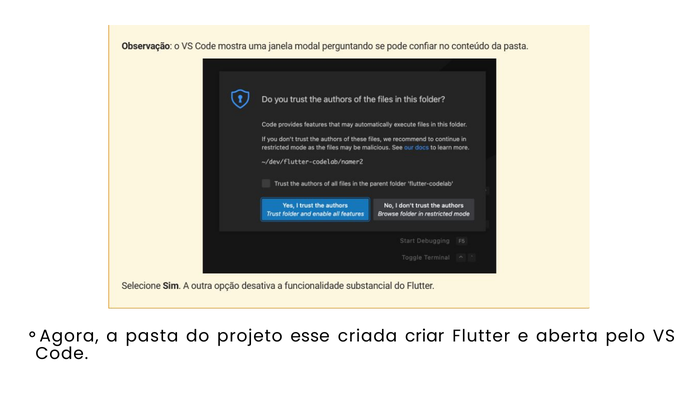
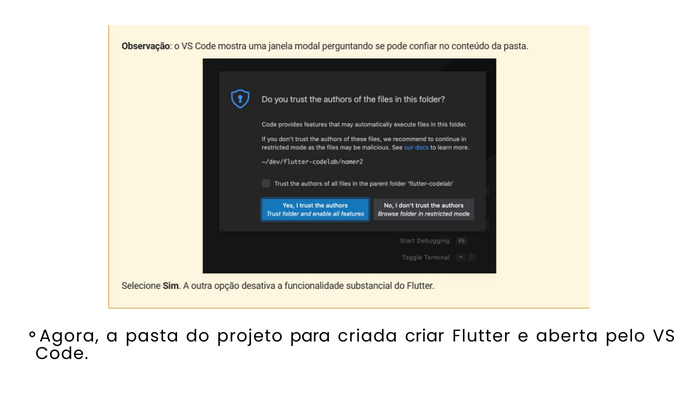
esse: esse -> para (310, 336)
